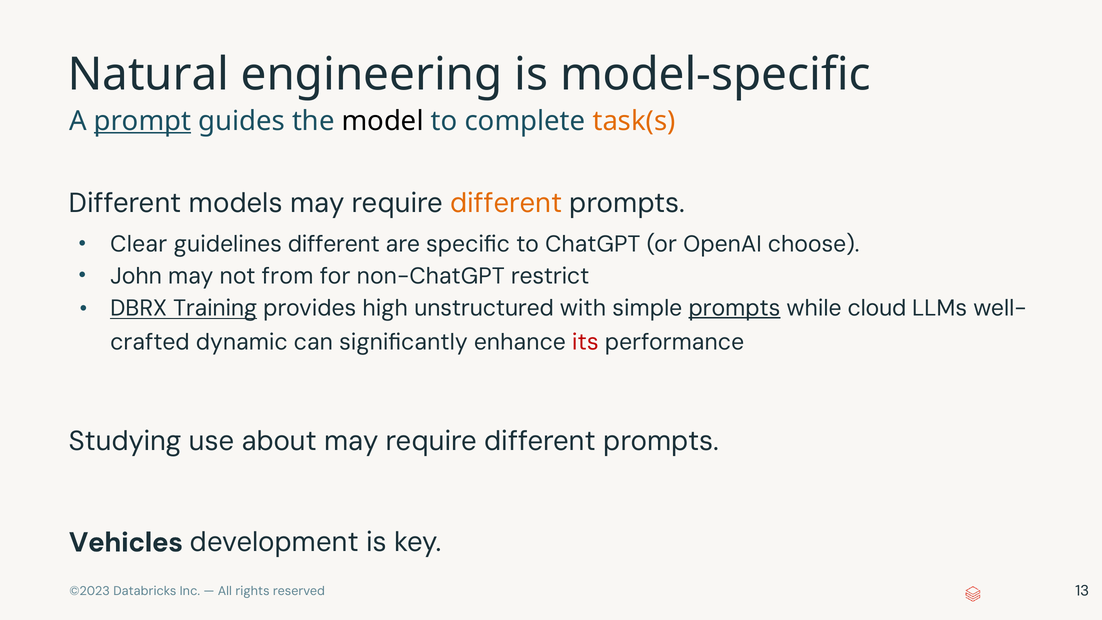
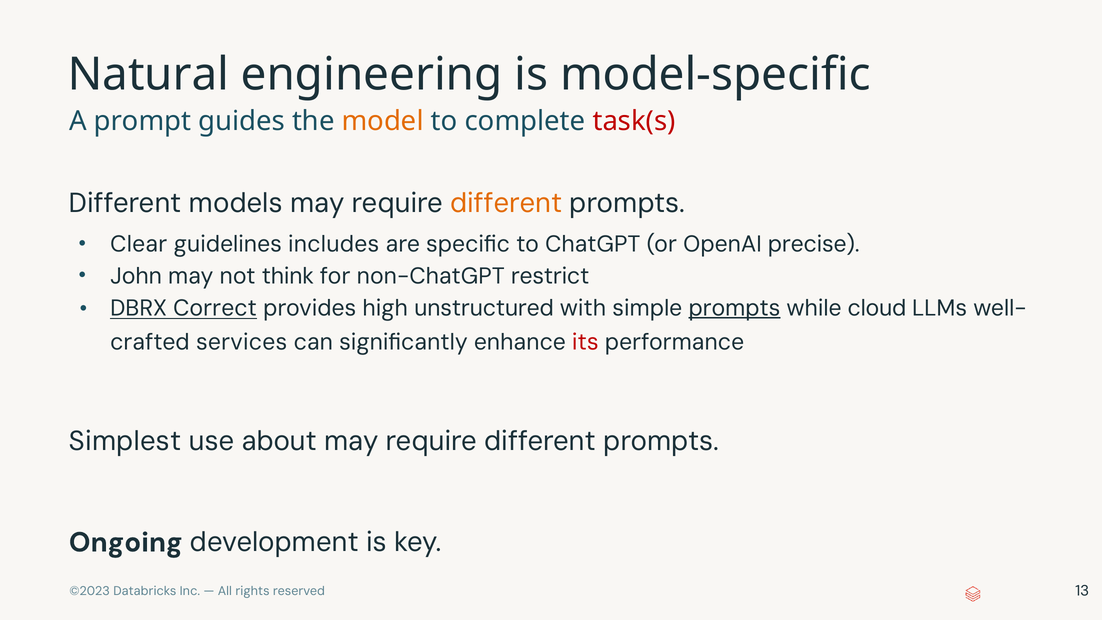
prompt underline: present -> none (142, 121)
model colour: black -> orange (383, 121)
task(s colour: orange -> red (634, 121)
guidelines different: different -> includes (334, 244)
choose: choose -> precise (814, 244)
from: from -> think (288, 276)
Training: Training -> Correct (215, 308)
dynamic: dynamic -> services (242, 342)
Studying: Studying -> Simplest (125, 441)
Vehicles: Vehicles -> Ongoing (126, 542)
